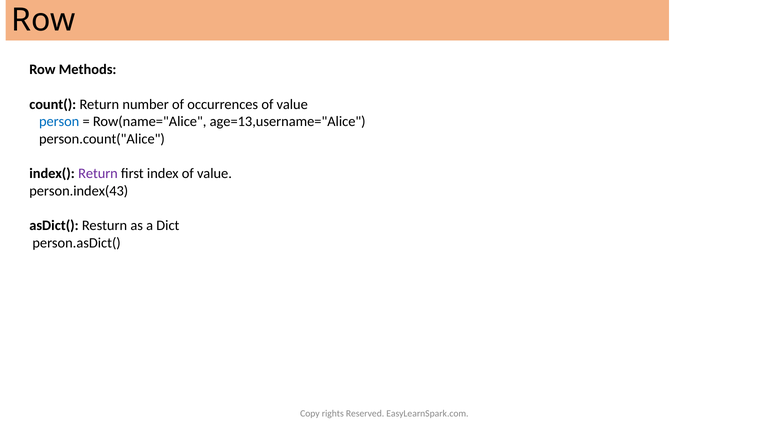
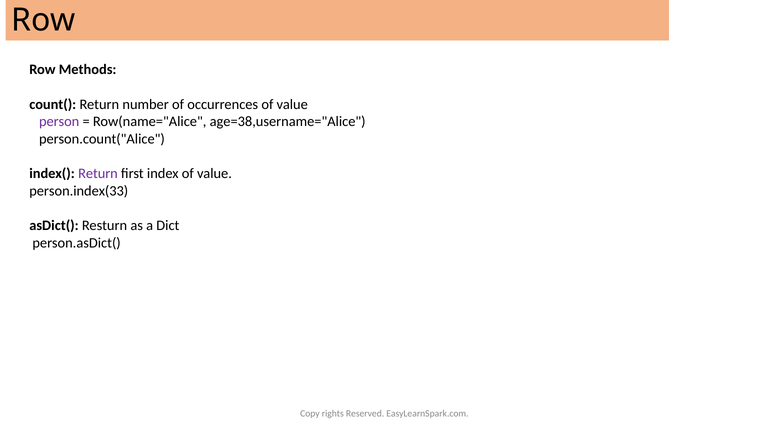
person colour: blue -> purple (59, 122)
age=13,username="Alice: age=13,username="Alice -> age=38,username="Alice (288, 122)
person.index(43: person.index(43 -> person.index(33 (79, 191)
